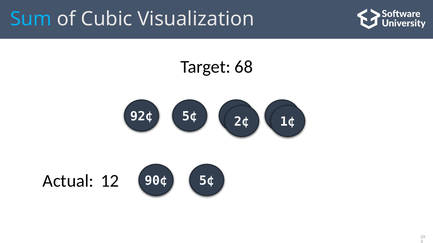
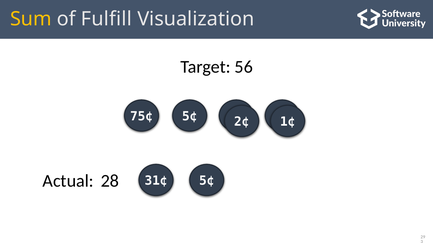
Sum colour: light blue -> yellow (31, 19)
Cubic: Cubic -> Fulfill (106, 19)
68: 68 -> 56 (244, 67)
92¢: 92¢ -> 75¢ (142, 117)
12: 12 -> 28 (110, 181)
90¢: 90¢ -> 31¢ (156, 181)
